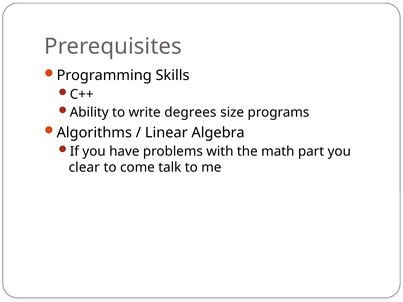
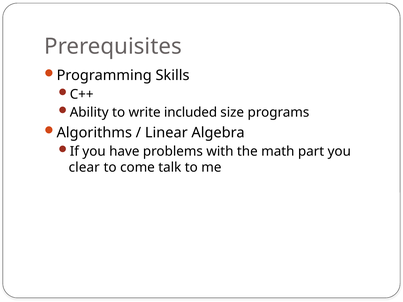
degrees: degrees -> included (191, 113)
